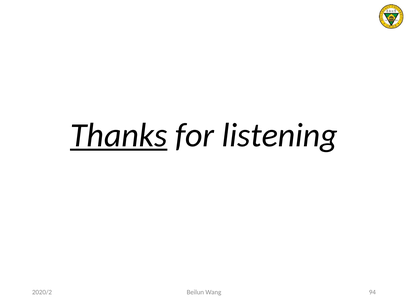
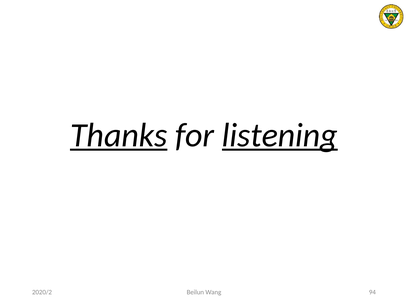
listening underline: none -> present (280, 135)
